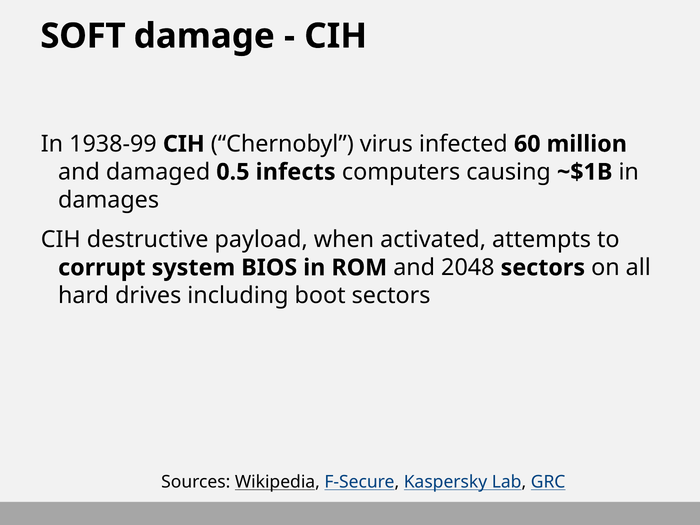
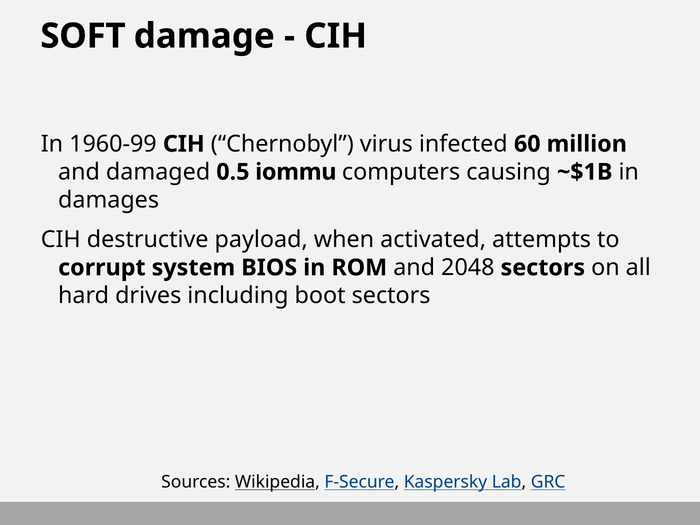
1938-99: 1938-99 -> 1960-99 (113, 144)
infects: infects -> iommu (296, 172)
